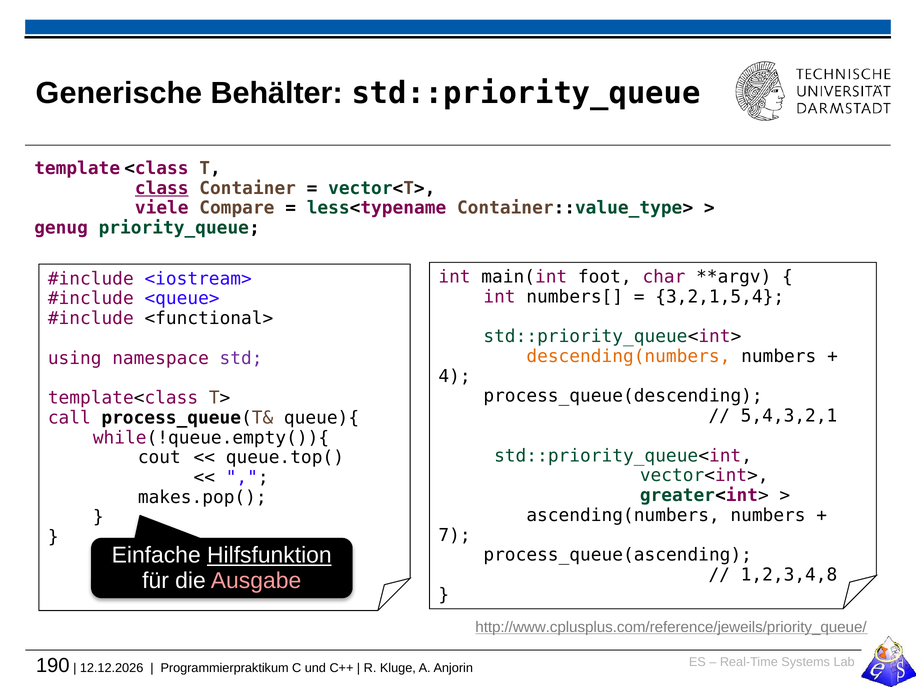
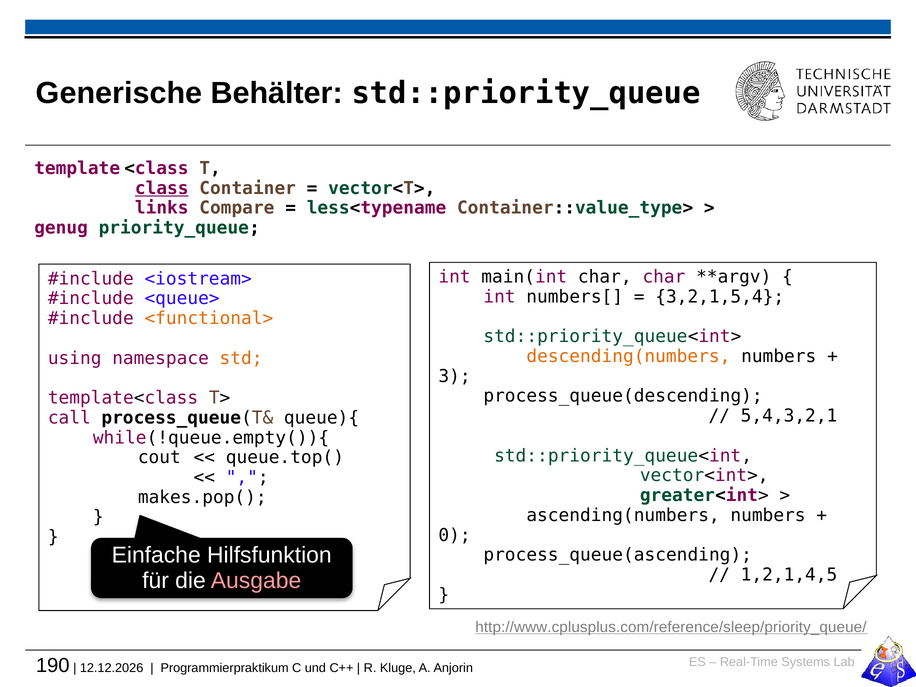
viele: viele -> links (162, 208)
main(int foot: foot -> char (605, 277)
<functional> colour: black -> orange (209, 318)
std colour: purple -> orange (241, 358)
4: 4 -> 3 (455, 376)
7: 7 -> 0 (455, 535)
Hilfsfunktion underline: present -> none (269, 555)
1,2,3,4,8: 1,2,3,4,8 -> 1,2,1,4,5 (789, 575)
http://www.cplusplus.com/reference/jeweils/priority_queue/: http://www.cplusplus.com/reference/jeweils/priority_queue/ -> http://www.cplusplus.com/reference/sleep/priority_queue/ (671, 627)
